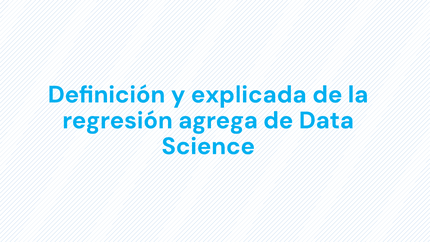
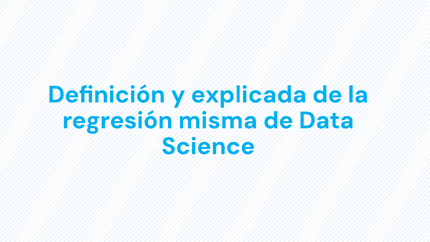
agrega: agrega -> misma (218, 120)
